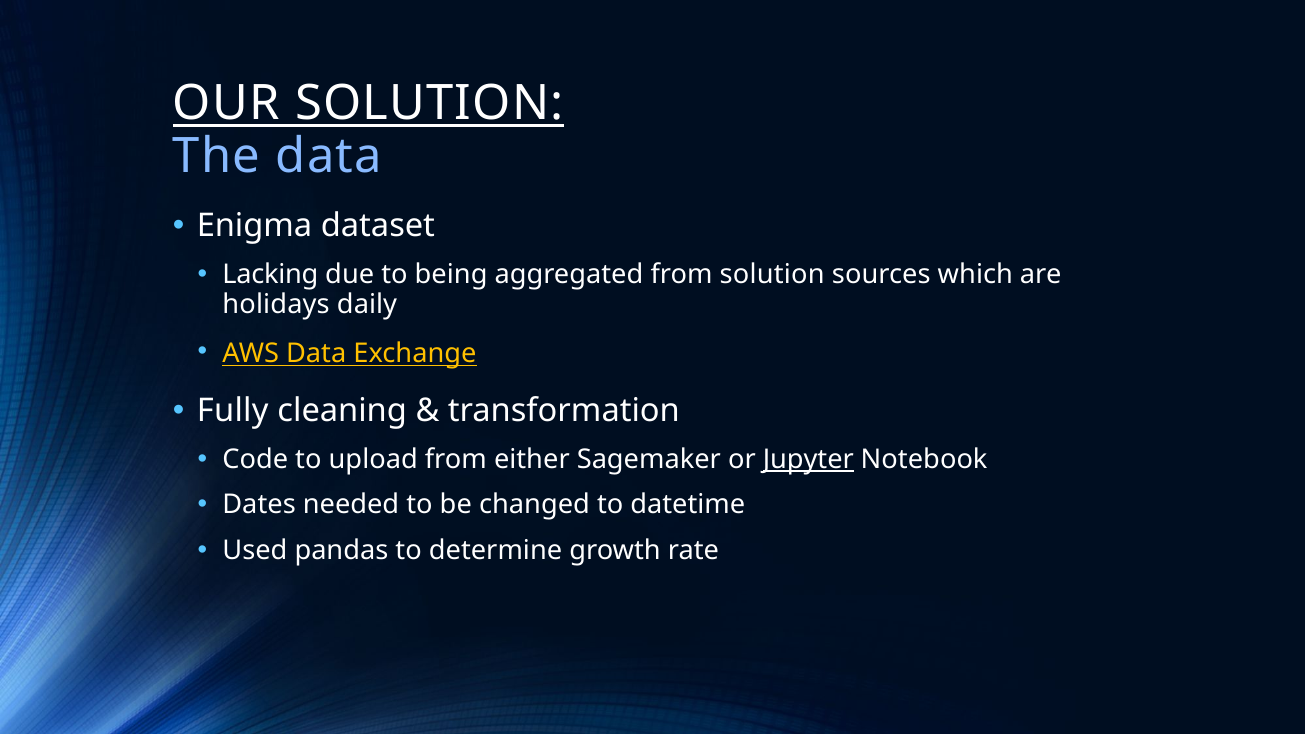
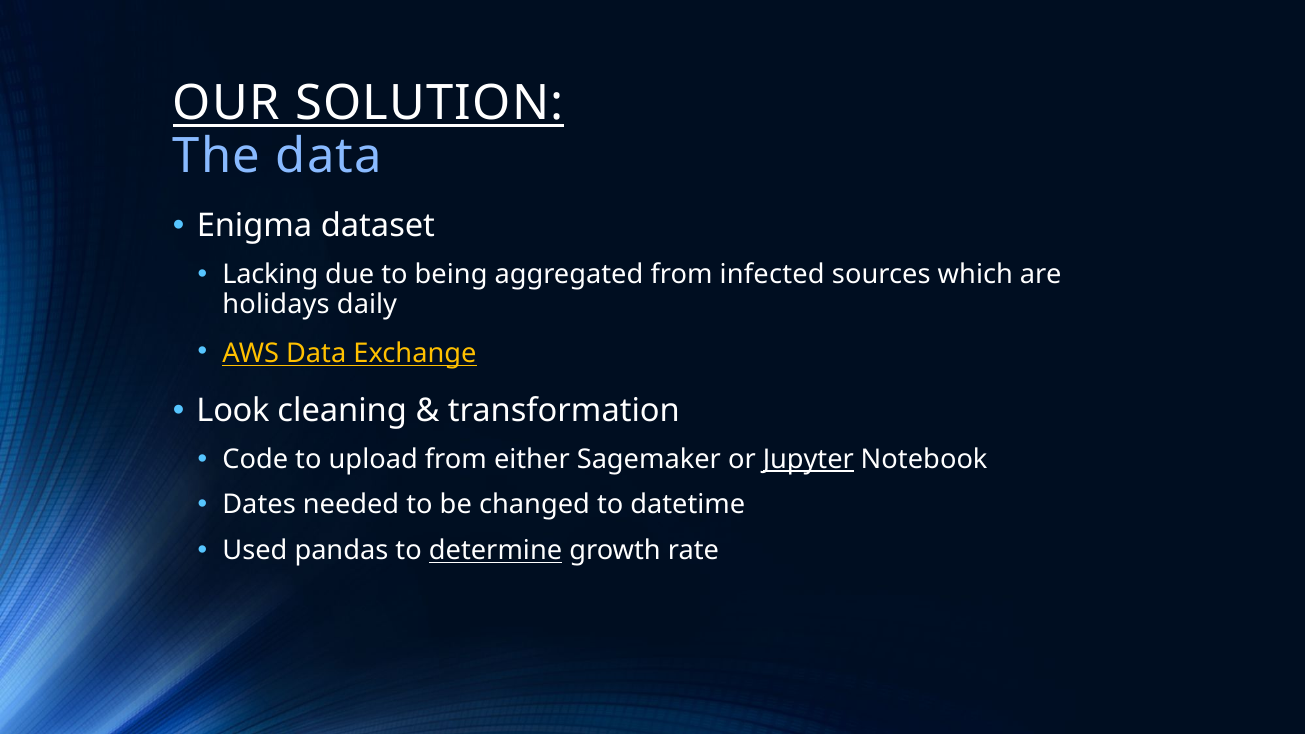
from solution: solution -> infected (772, 275)
Fully: Fully -> Look (233, 411)
determine underline: none -> present (496, 551)
